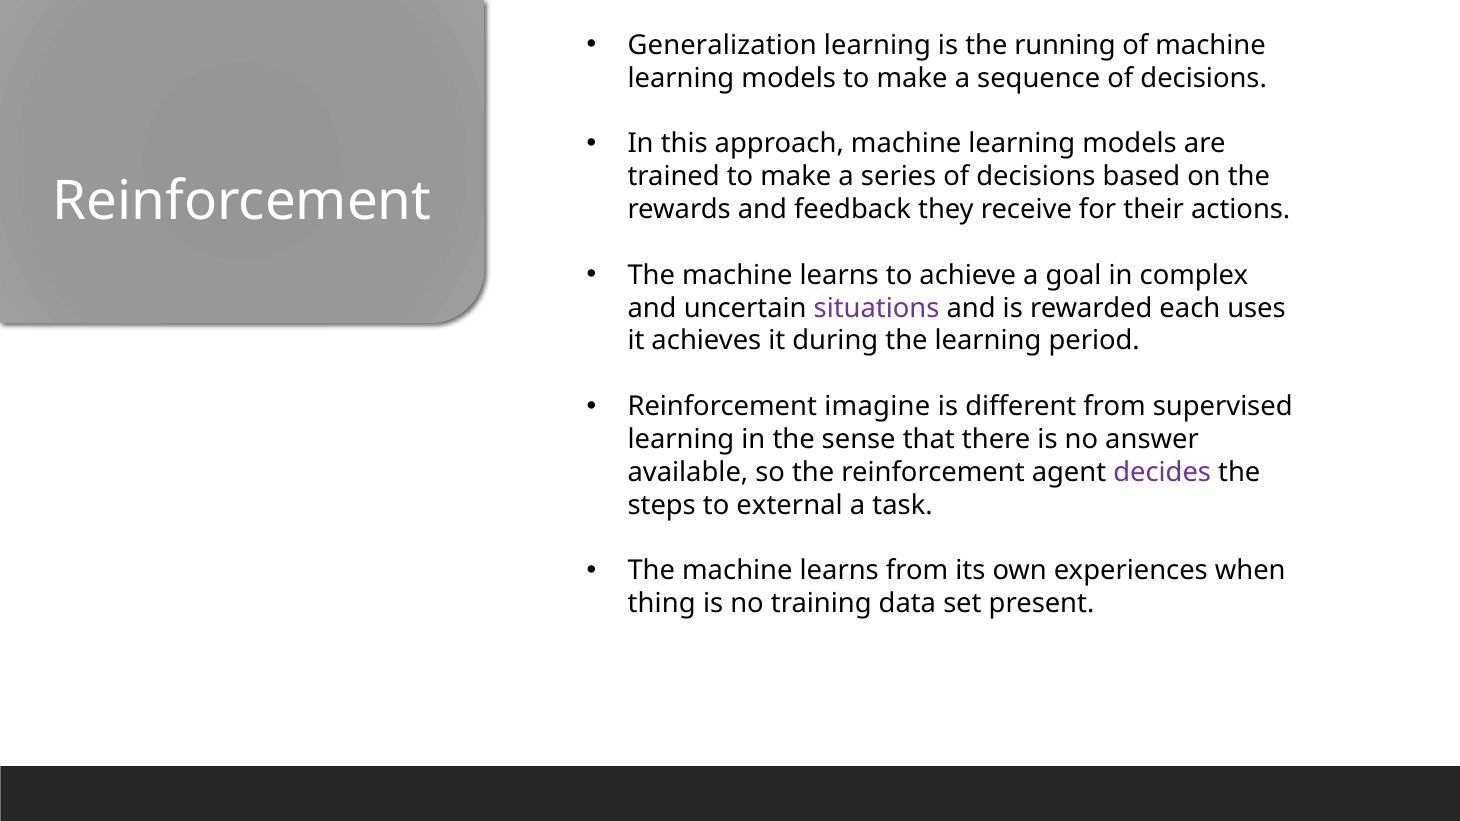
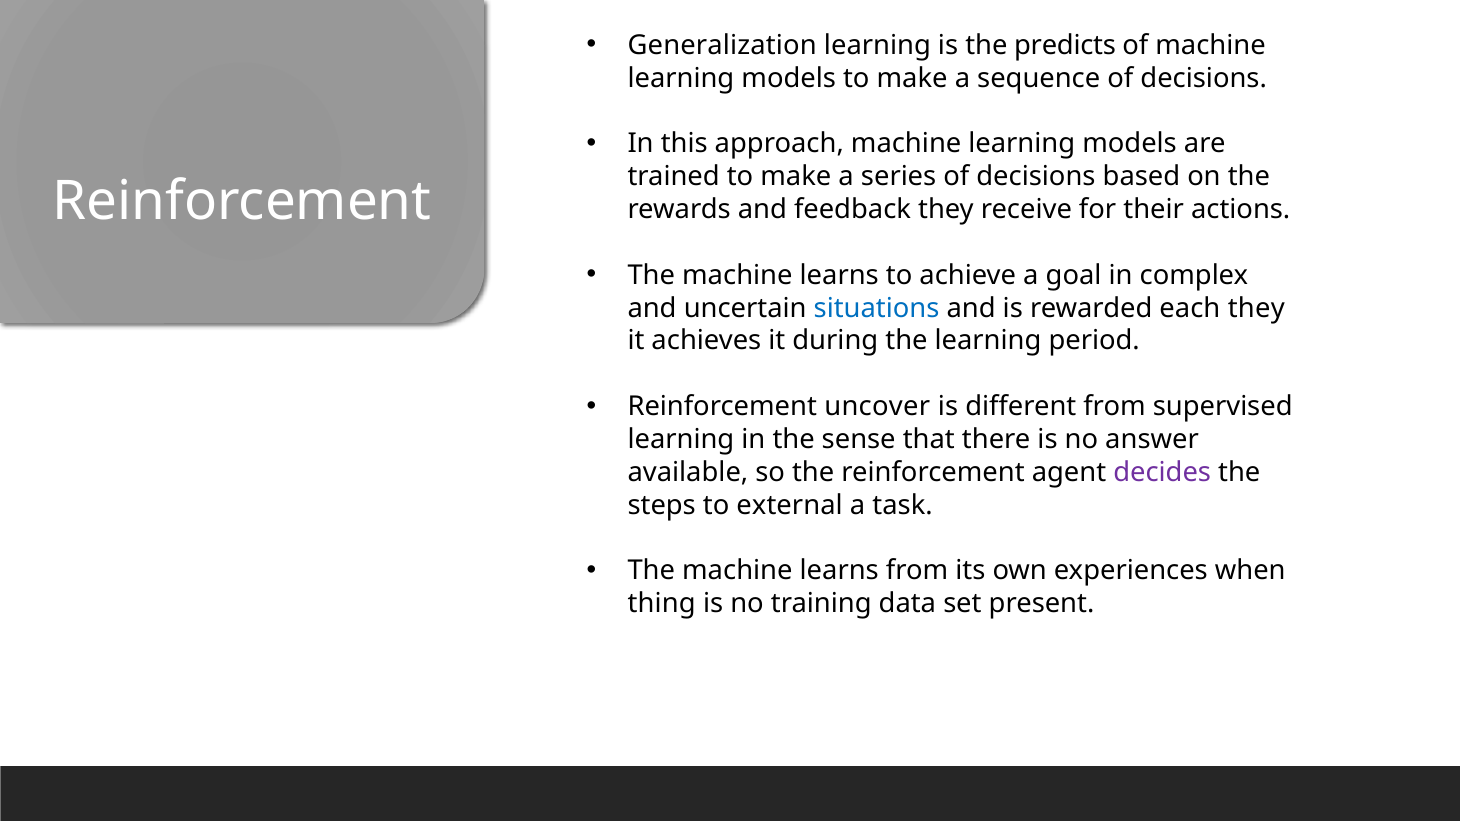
running: running -> predicts (1065, 45)
situations colour: purple -> blue (877, 308)
each uses: uses -> they (1256, 308)
imagine: imagine -> uncover (877, 407)
